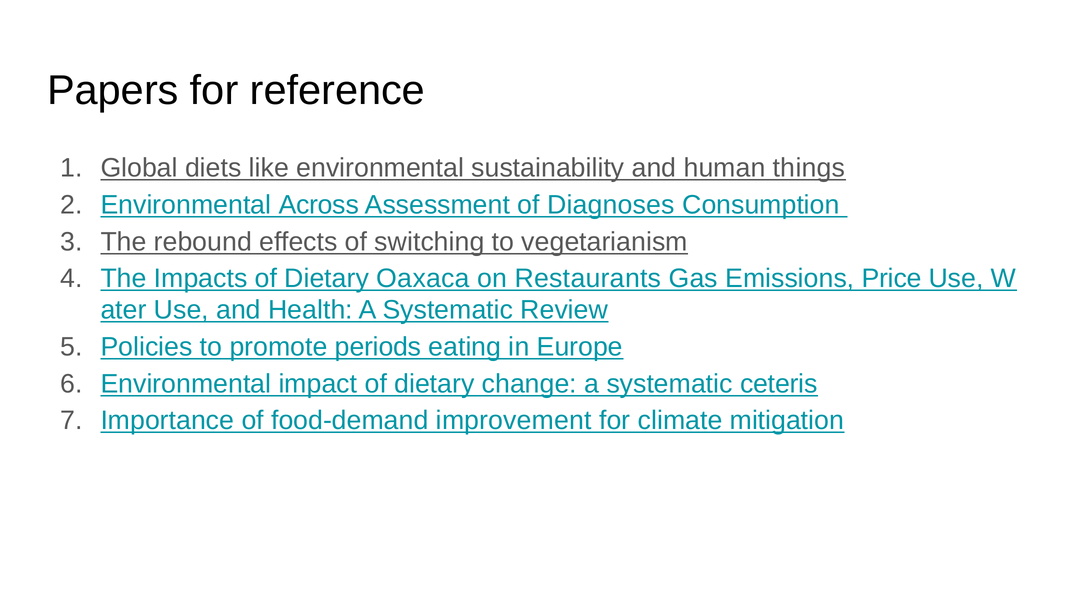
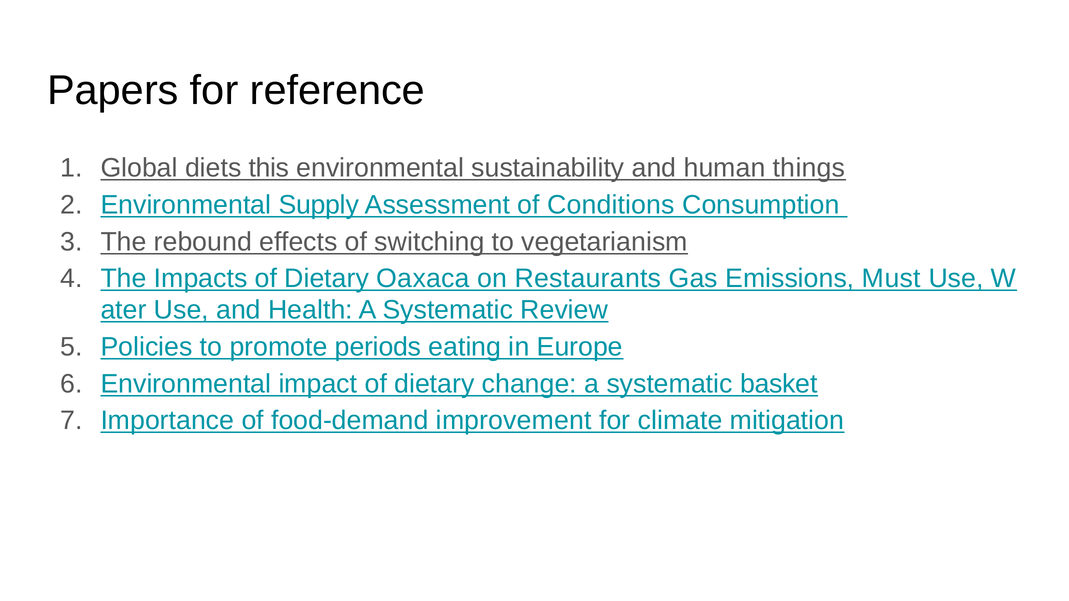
like: like -> this (269, 168)
Across: Across -> Supply (319, 205)
Diagnoses: Diagnoses -> Conditions (611, 205)
Price: Price -> Must (891, 279)
ceteris: ceteris -> basket (779, 384)
